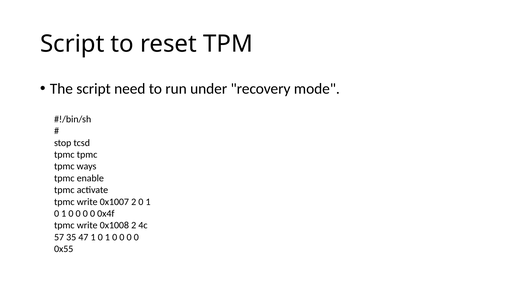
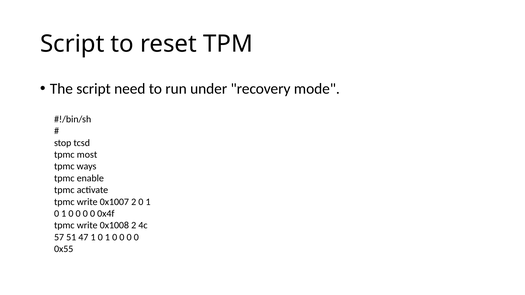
tpmc: tpmc -> most (87, 155)
35: 35 -> 51 (71, 237)
